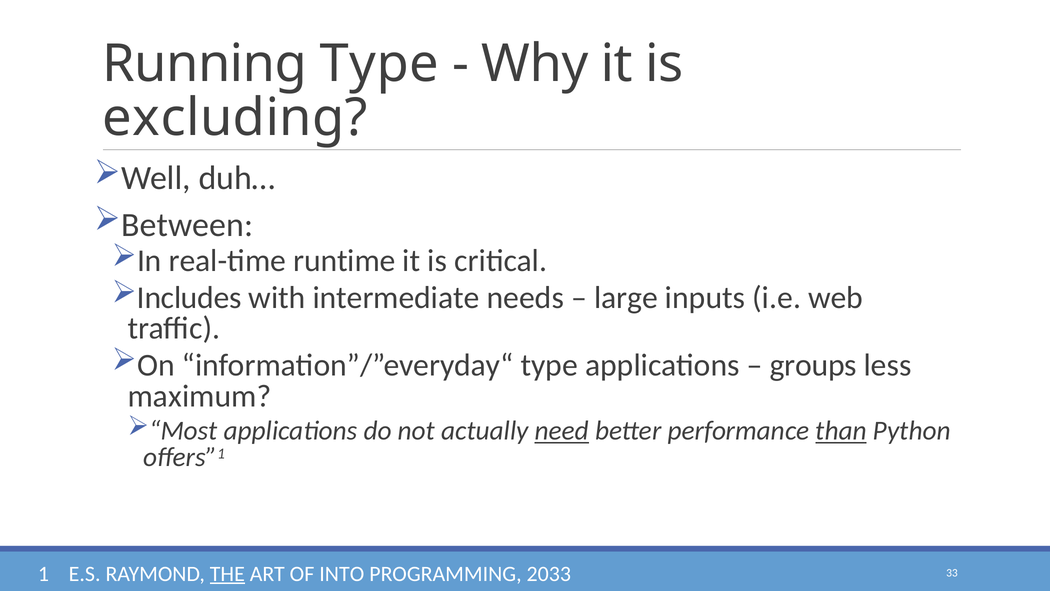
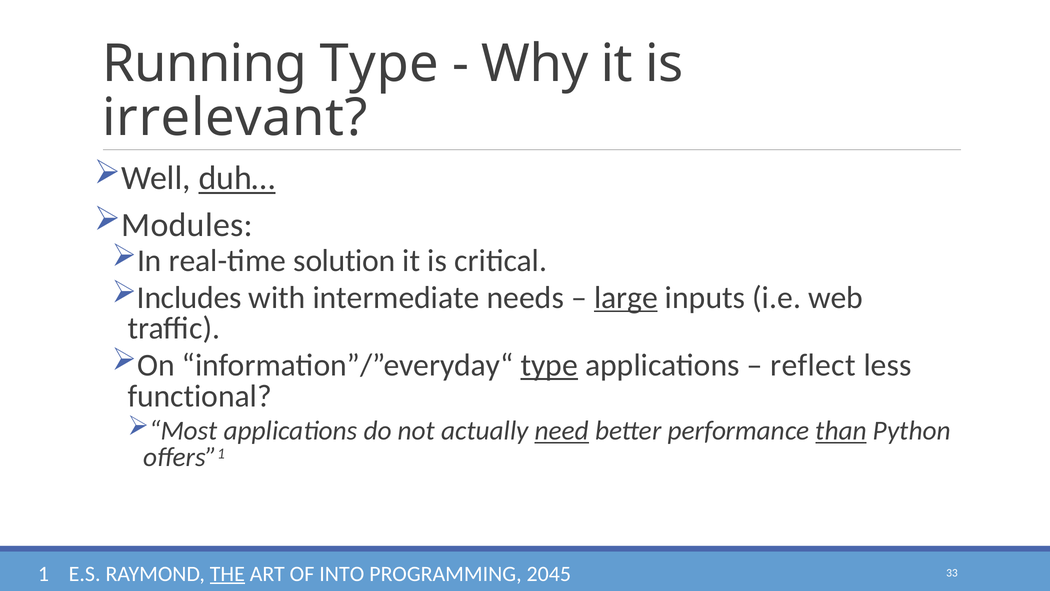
excluding: excluding -> irrelevant (235, 118)
duh… underline: none -> present (237, 178)
Between: Between -> Modules (187, 225)
runtime: runtime -> solution (344, 261)
large underline: none -> present (626, 297)
type underline: none -> present (549, 365)
groups: groups -> reflect (813, 365)
maximum: maximum -> functional (200, 396)
2033: 2033 -> 2045 (549, 574)
